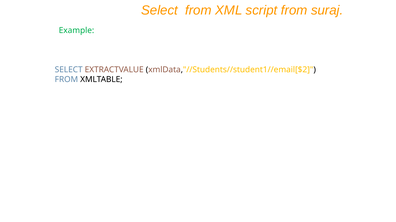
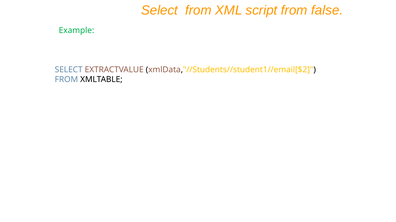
suraj: suraj -> false (327, 10)
